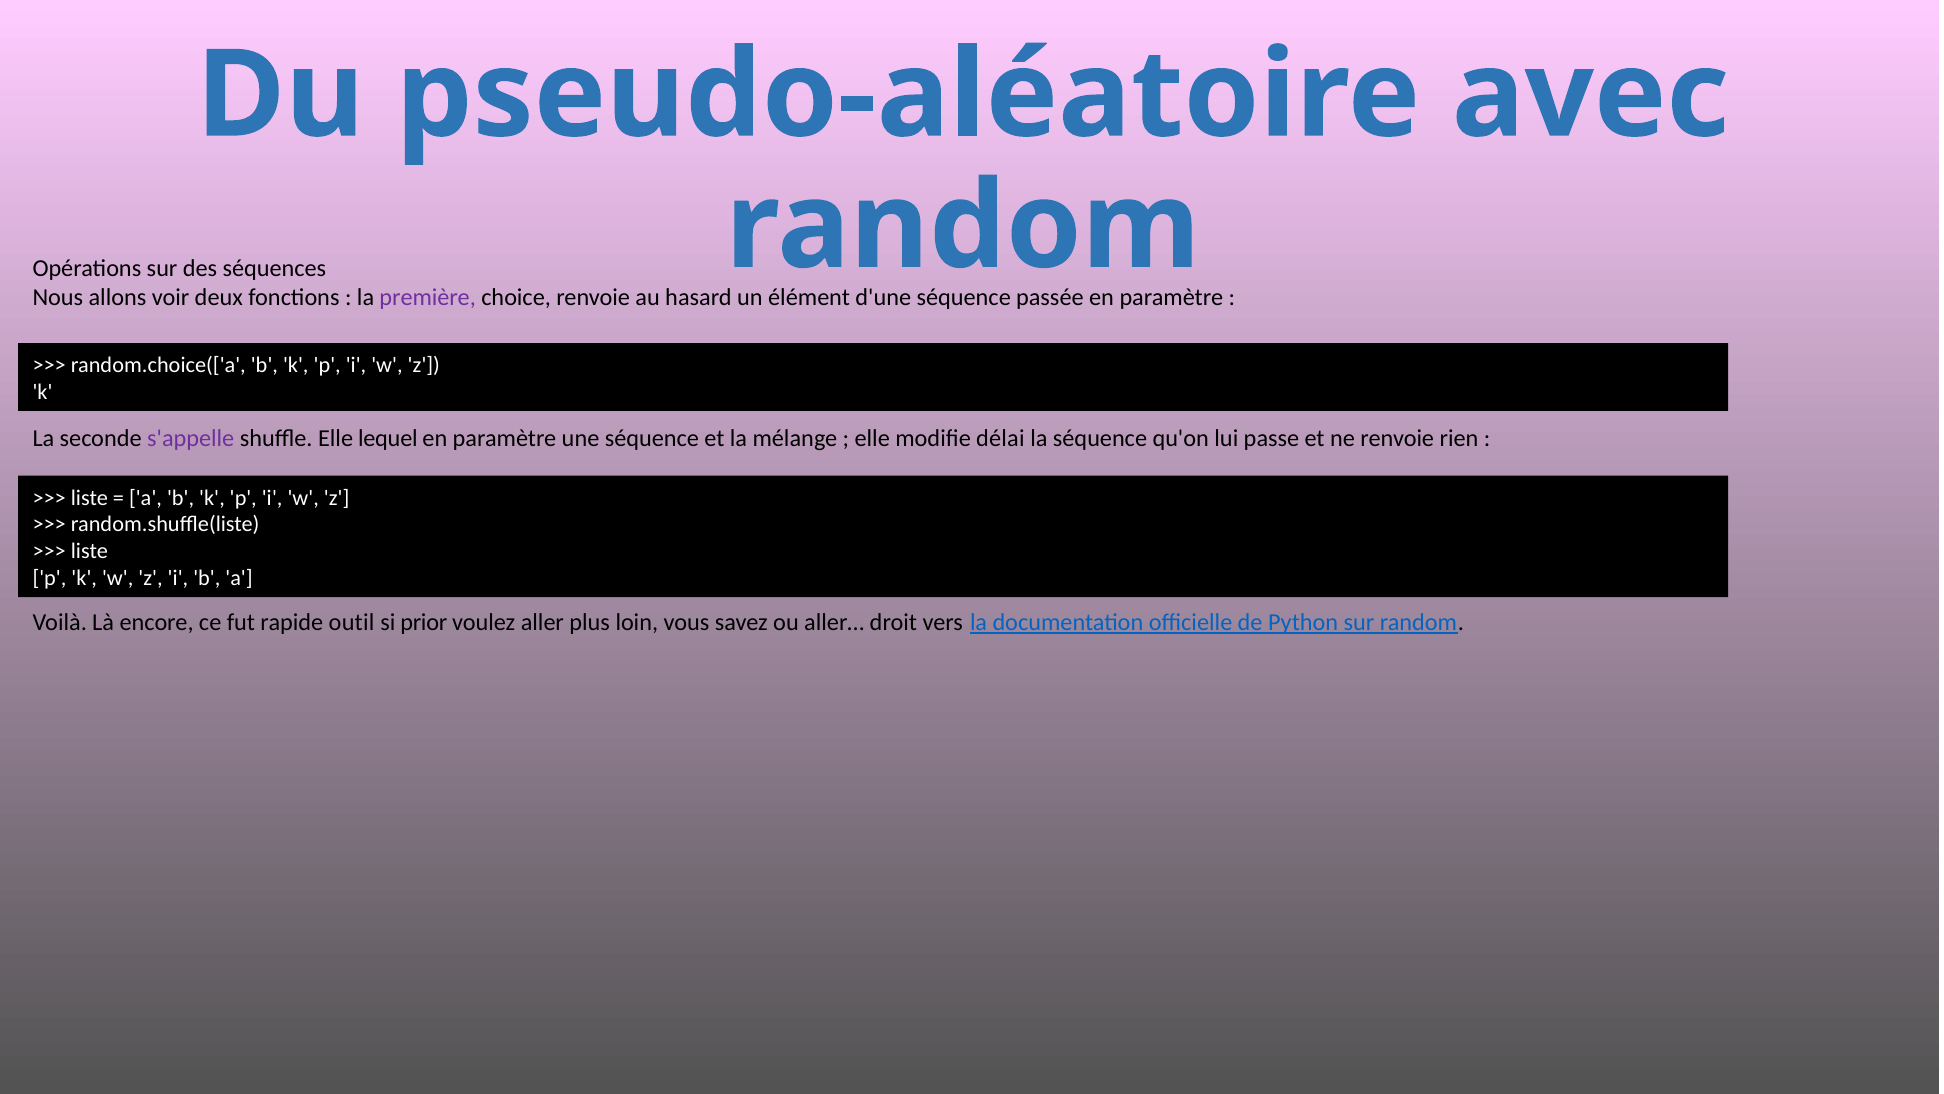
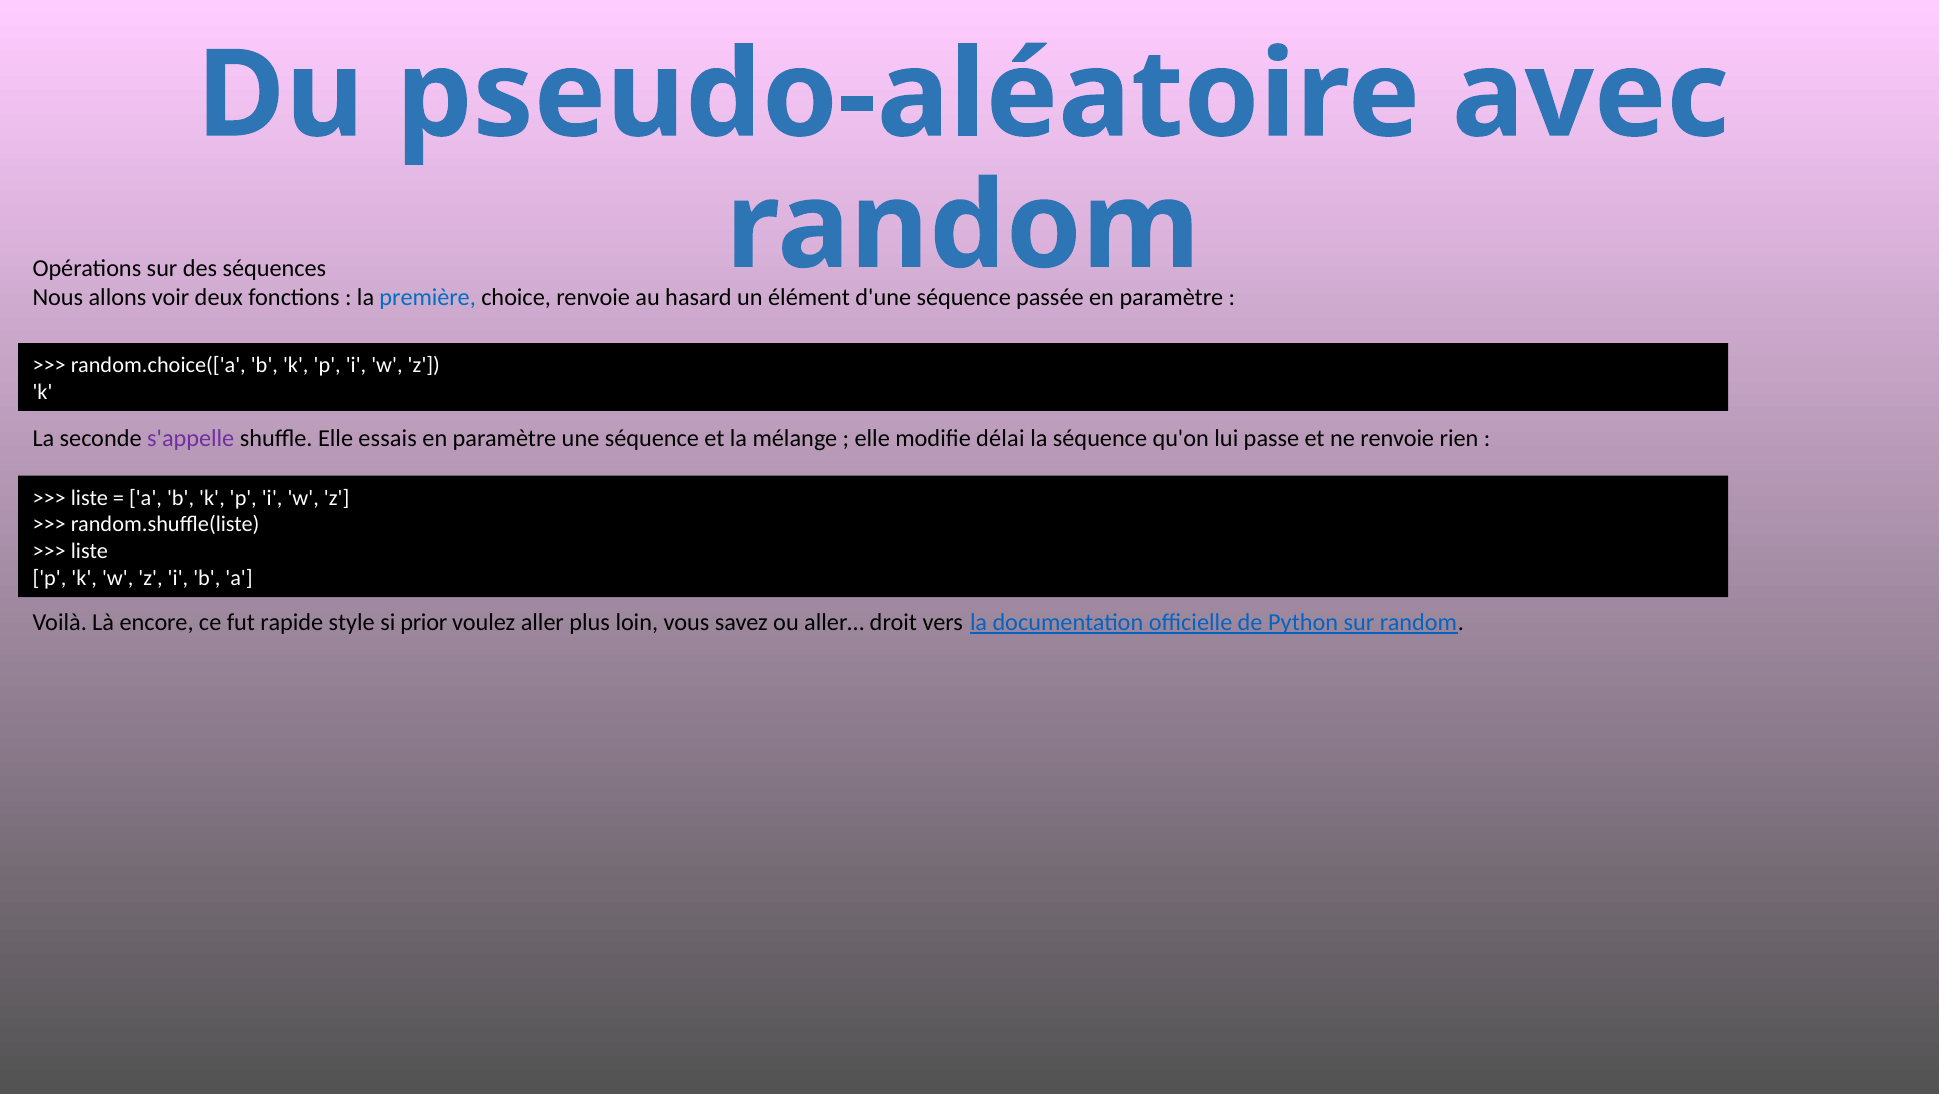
première colour: purple -> blue (428, 297)
lequel: lequel -> essais (388, 438)
outil: outil -> style (352, 622)
